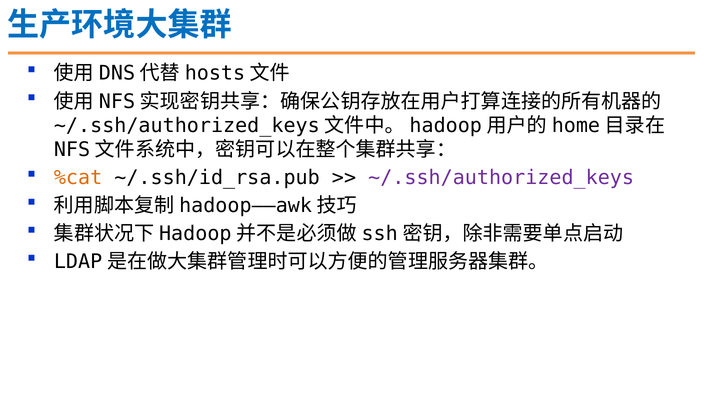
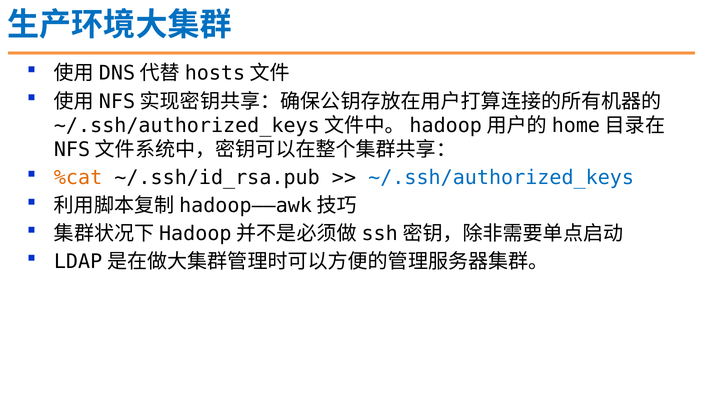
~/.ssh/authorized_keys colour: purple -> blue (501, 177)
